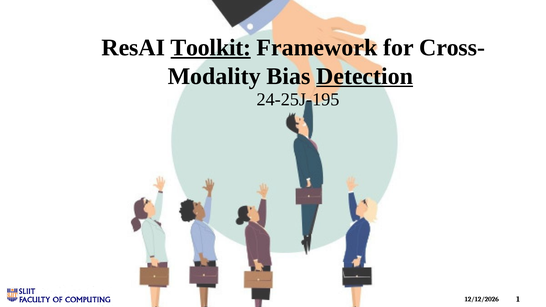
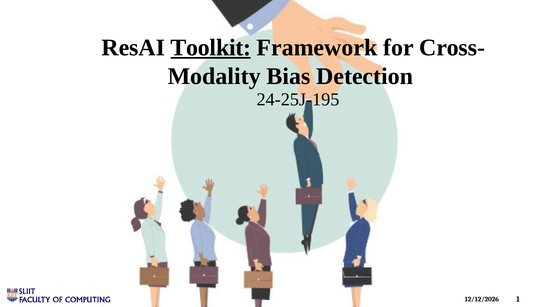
Detection underline: present -> none (365, 76)
